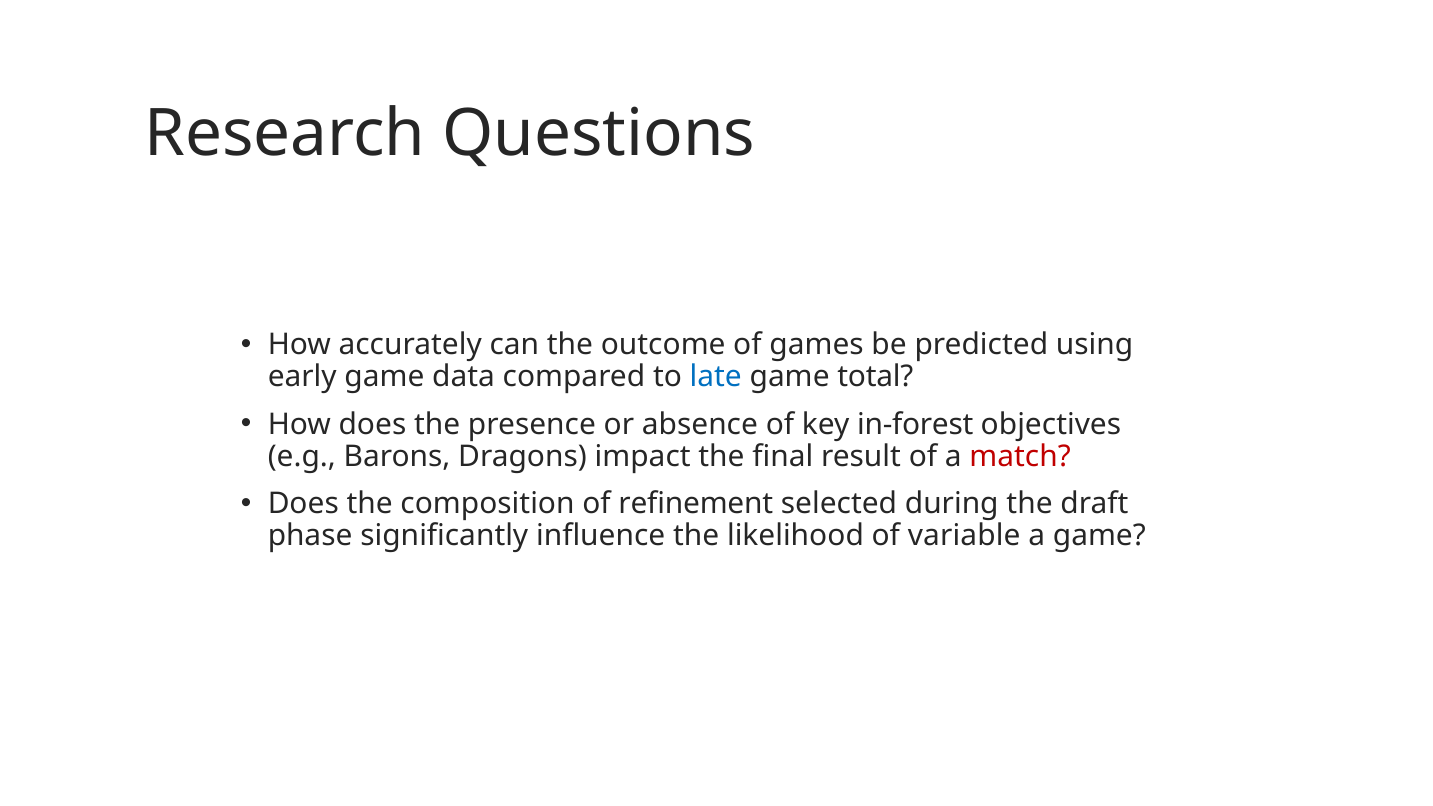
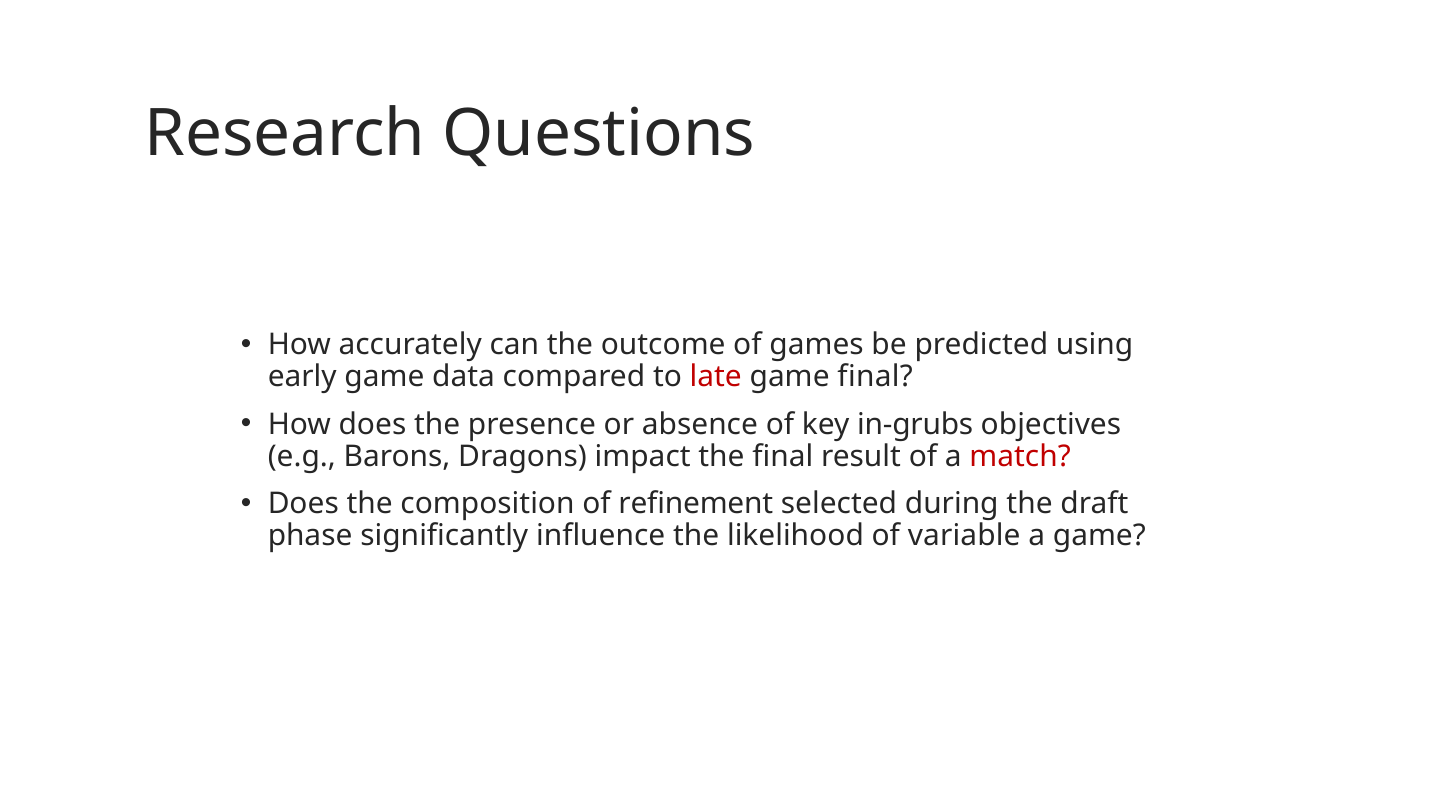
late colour: blue -> red (716, 377)
game total: total -> final (875, 377)
in-forest: in-forest -> in-grubs (915, 424)
